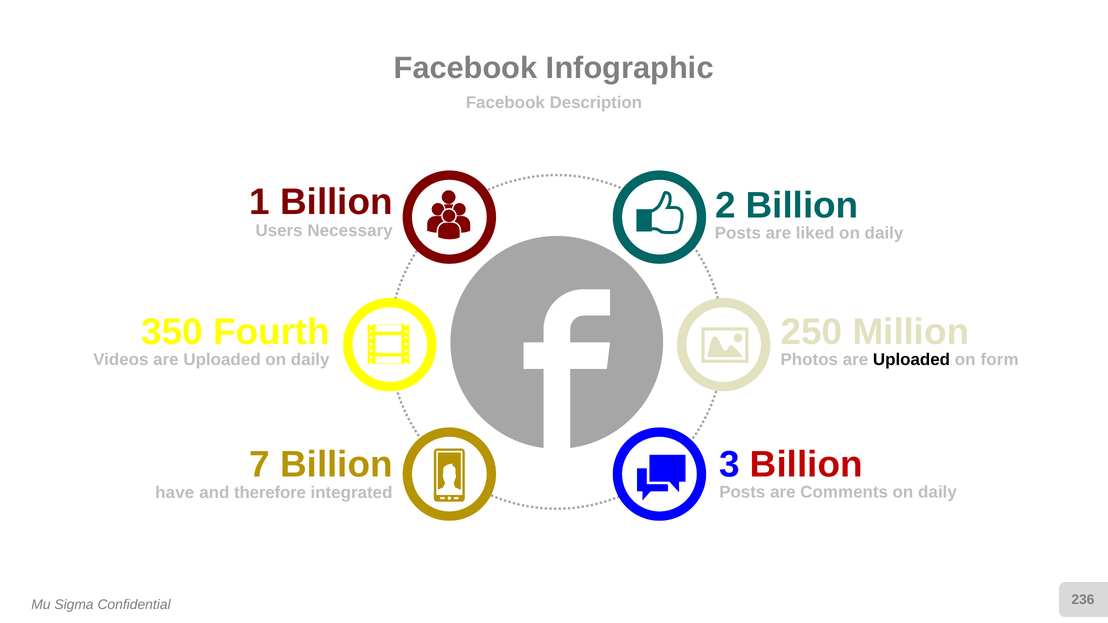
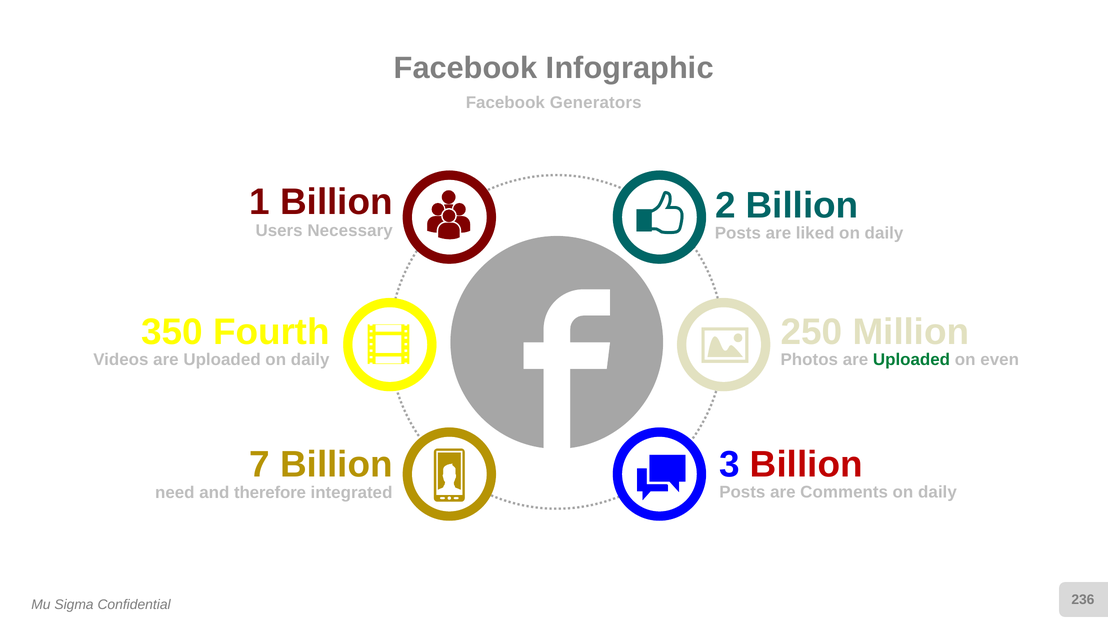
Description: Description -> Generators (596, 103)
Uploaded colour: black -> green (912, 360)
form: form -> even (1000, 360)
have: have -> need (175, 493)
